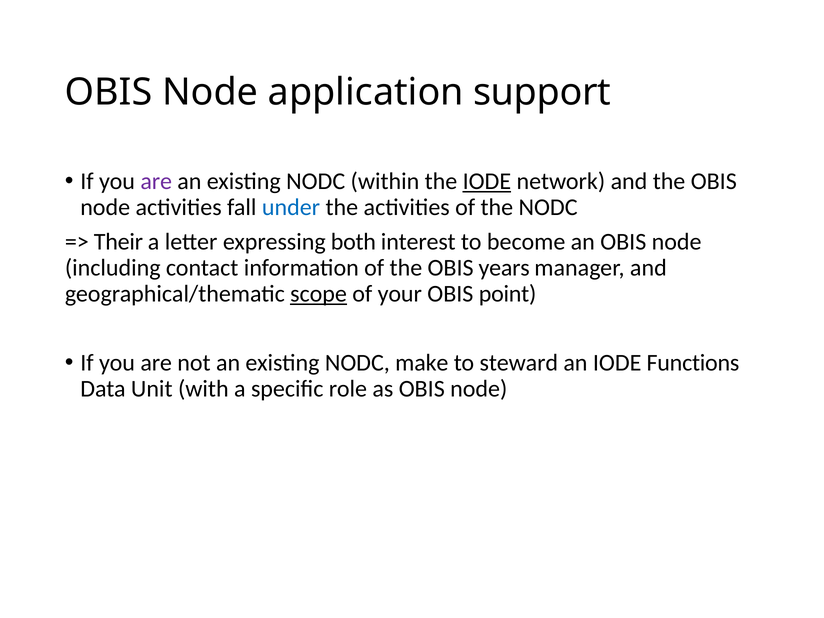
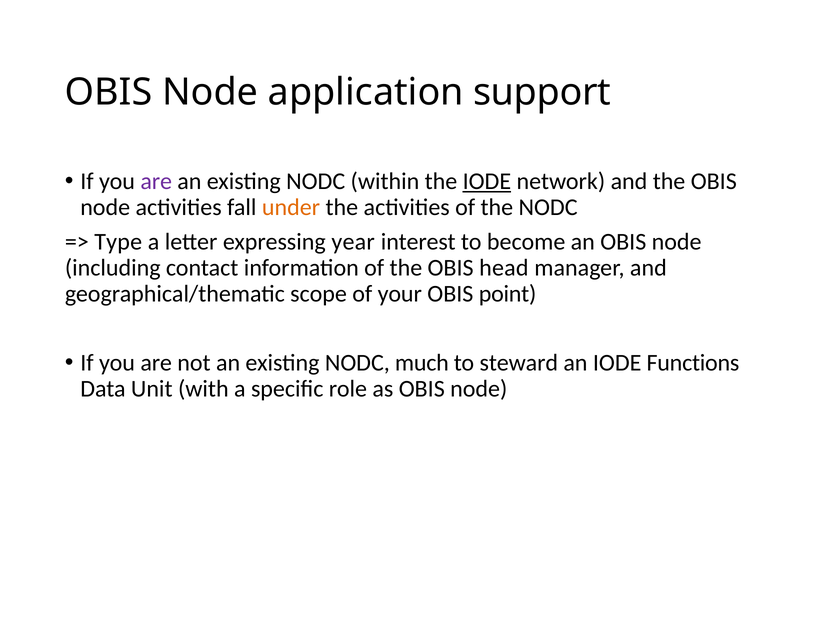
under colour: blue -> orange (291, 207)
Their: Their -> Type (118, 242)
both: both -> year (353, 242)
years: years -> head (504, 268)
scope underline: present -> none (319, 294)
make: make -> much (422, 363)
